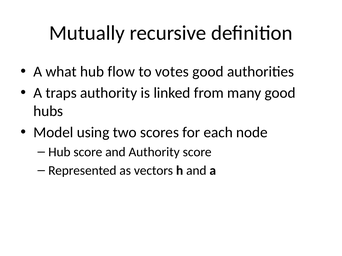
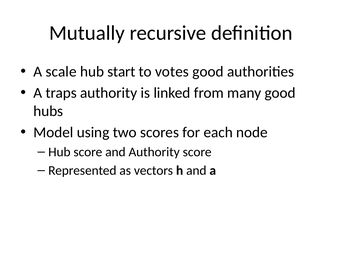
what: what -> scale (61, 72)
flow: flow -> start (121, 72)
